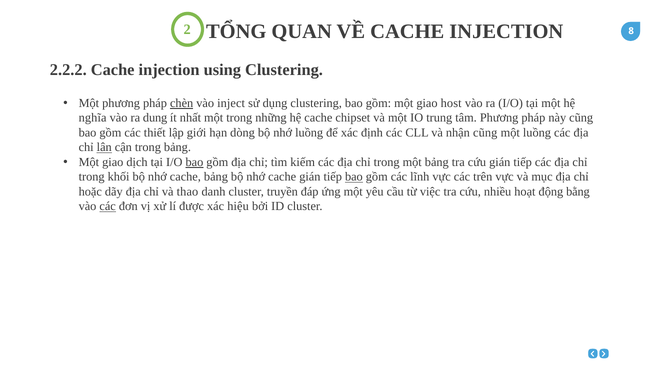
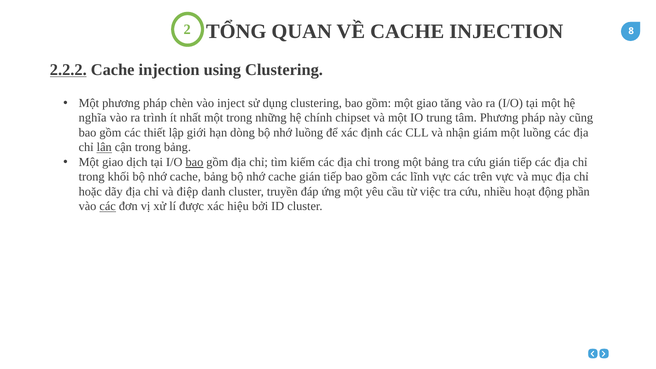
2.2.2 underline: none -> present (68, 70)
chèn underline: present -> none (182, 103)
host: host -> tăng (451, 103)
dung: dung -> trình (155, 118)
hệ cache: cache -> chính (318, 118)
nhận cũng: cũng -> giám (485, 133)
bao underline: present -> none (354, 177)
thao: thao -> điệp (187, 192)
bằng: bằng -> phần (578, 192)
